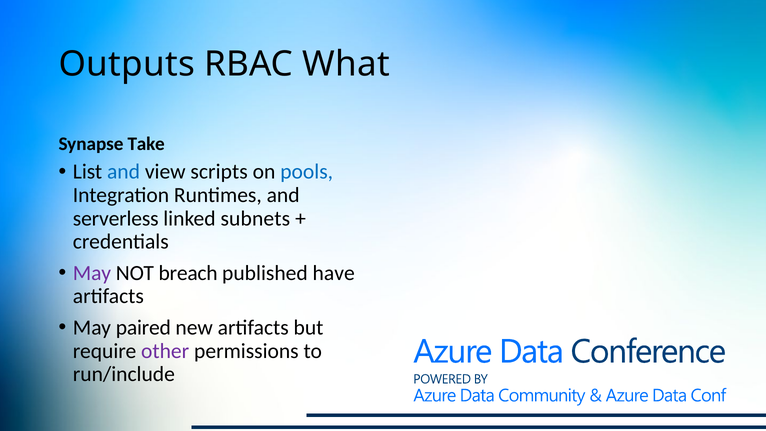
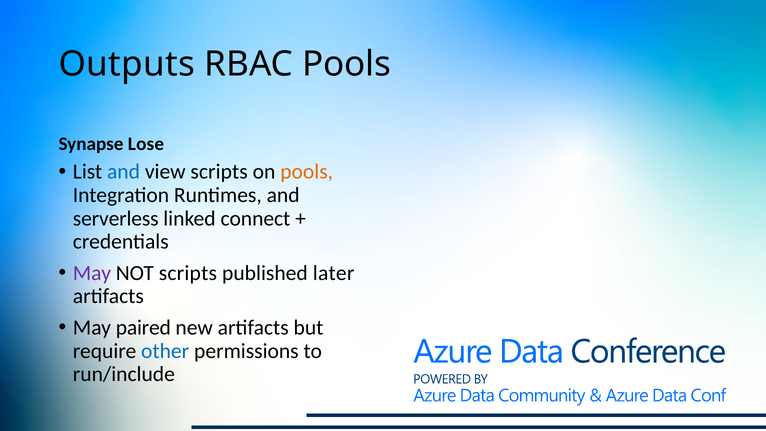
RBAC What: What -> Pools (346, 64)
Take: Take -> Lose (146, 144)
pools colour: blue -> orange (307, 172)
subnets: subnets -> connect (255, 218)
NOT breach: breach -> scripts (188, 273)
have: have -> later (334, 273)
other colour: purple -> blue (165, 351)
